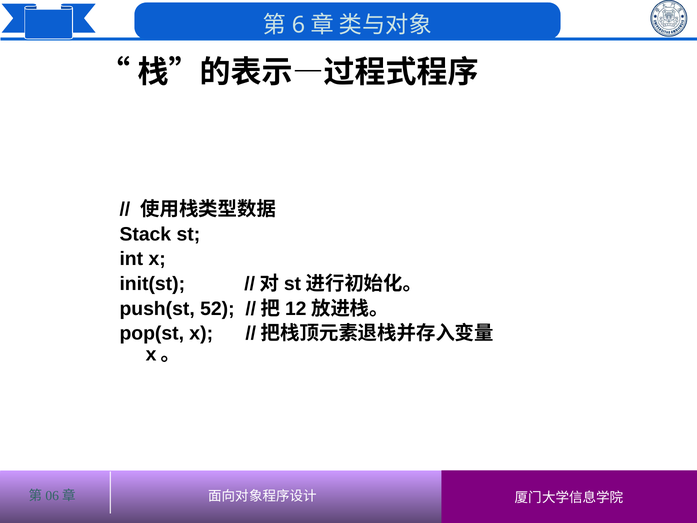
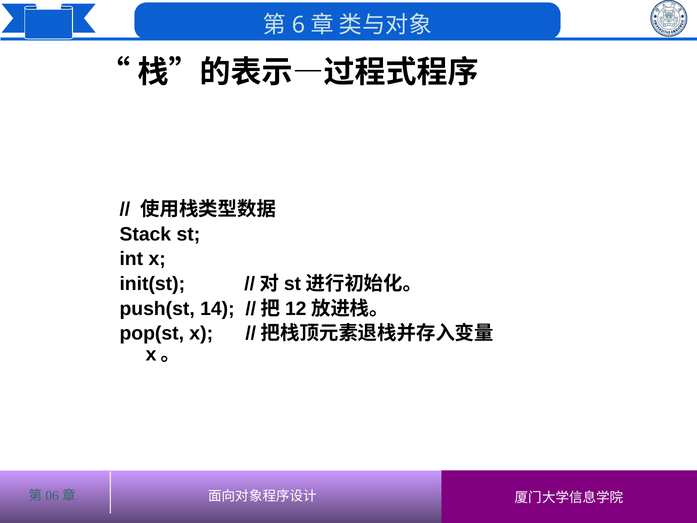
52: 52 -> 14 (217, 308)
